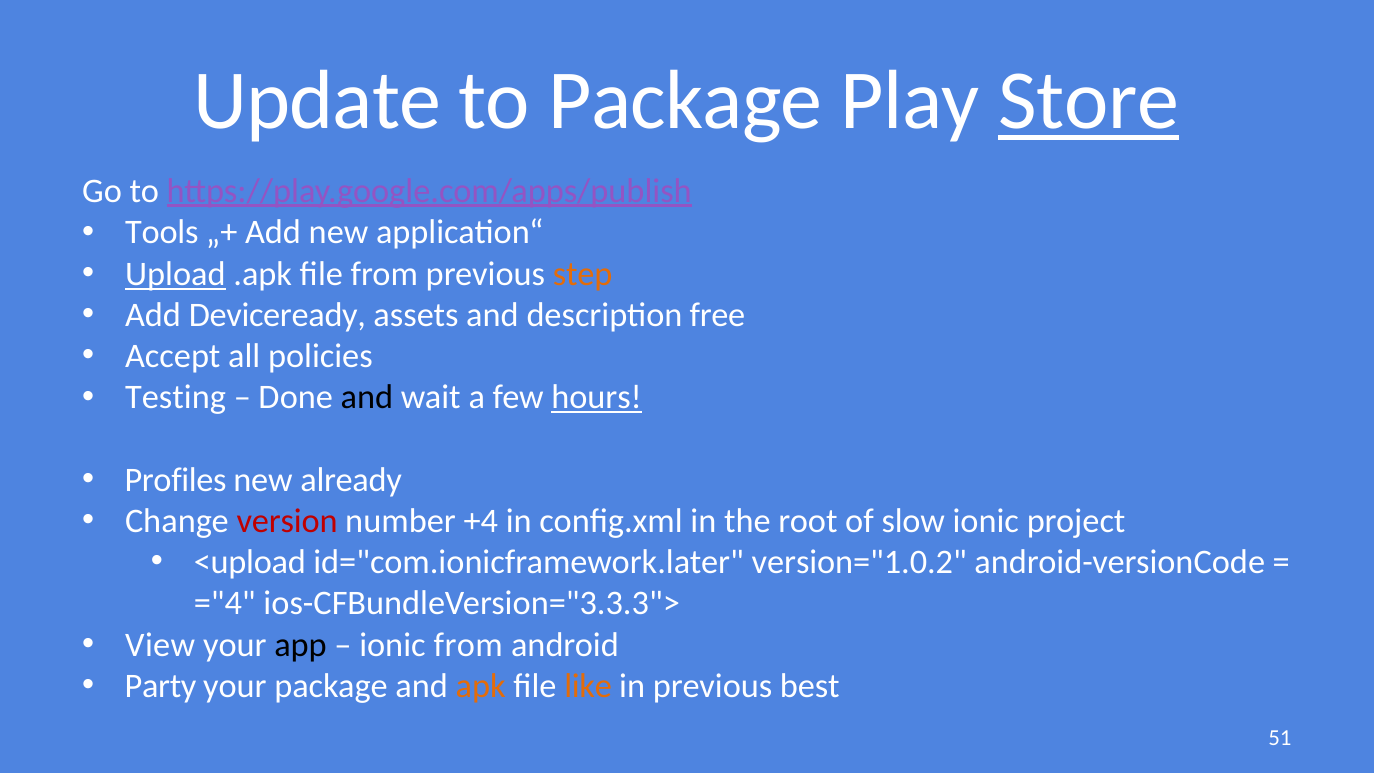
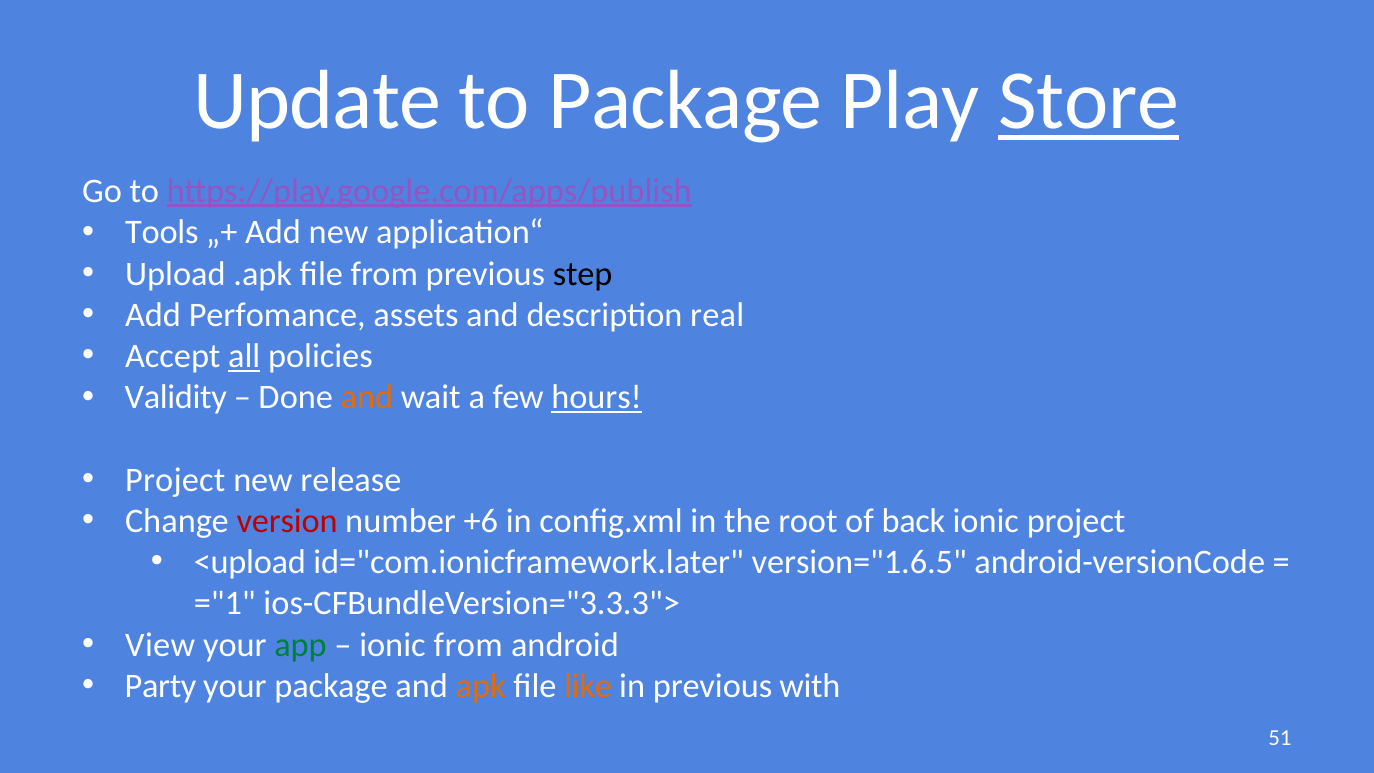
Upload underline: present -> none (175, 274)
step colour: orange -> black (583, 274)
Deviceready: Deviceready -> Perfomance (277, 315)
free: free -> real (717, 315)
all underline: none -> present (244, 356)
Testing: Testing -> Validity (176, 397)
and colour: black -> orange (367, 397)
Profiles: Profiles -> Project (175, 480)
already: already -> release (351, 480)
+4: +4 -> +6 (481, 521)
slow: slow -> back (913, 521)
version="1.0.2: version="1.0.2 -> version="1.6.5 (859, 562)
="4: ="4 -> ="1 (225, 604)
app colour: black -> green (300, 645)
best: best -> with (810, 686)
